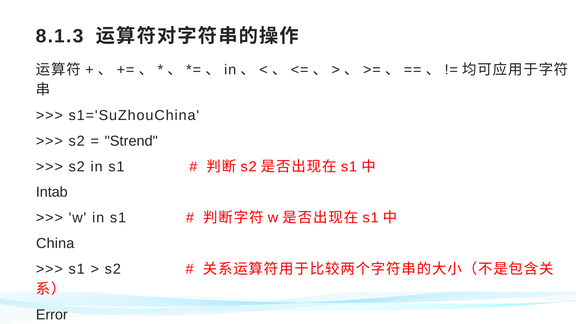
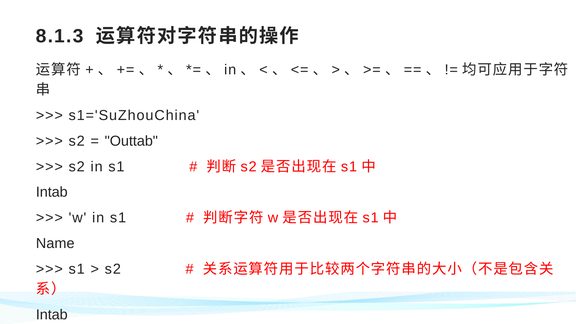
Strend: Strend -> Outtab (131, 141)
China: China -> Name (55, 243)
Error: Error -> Intab (52, 315)
